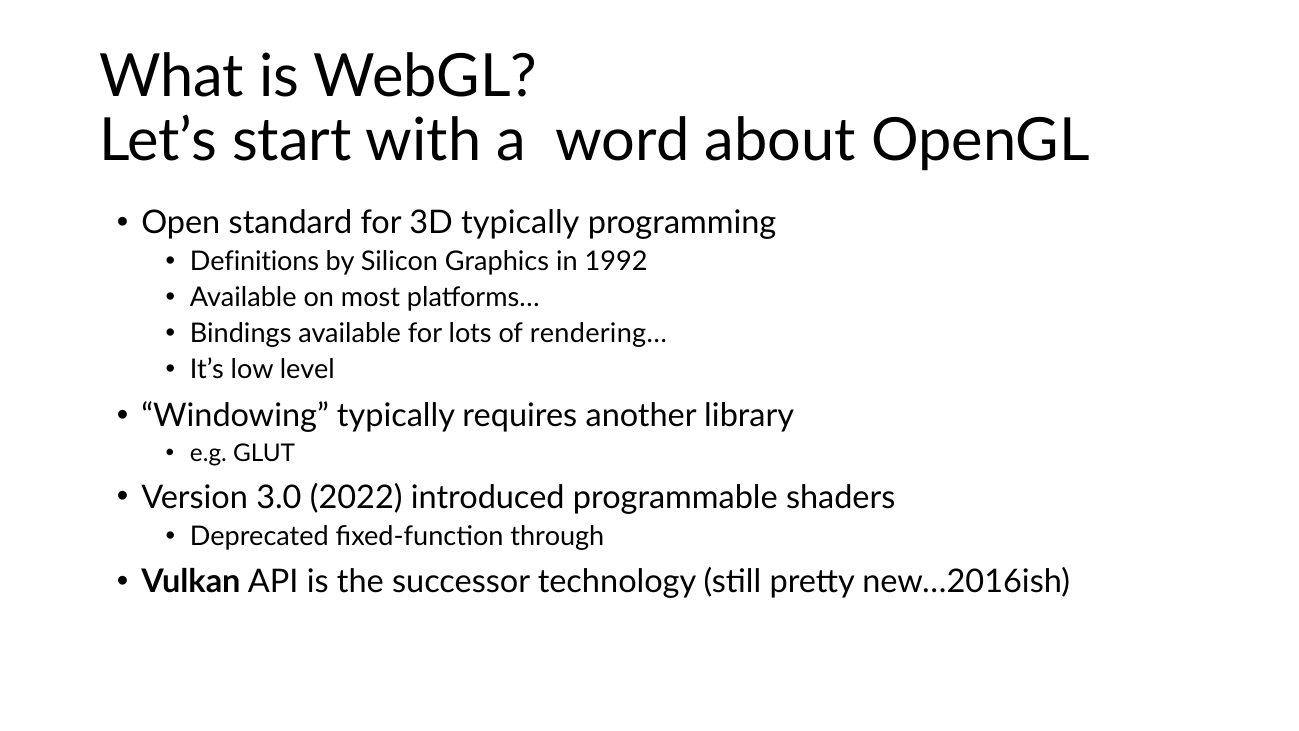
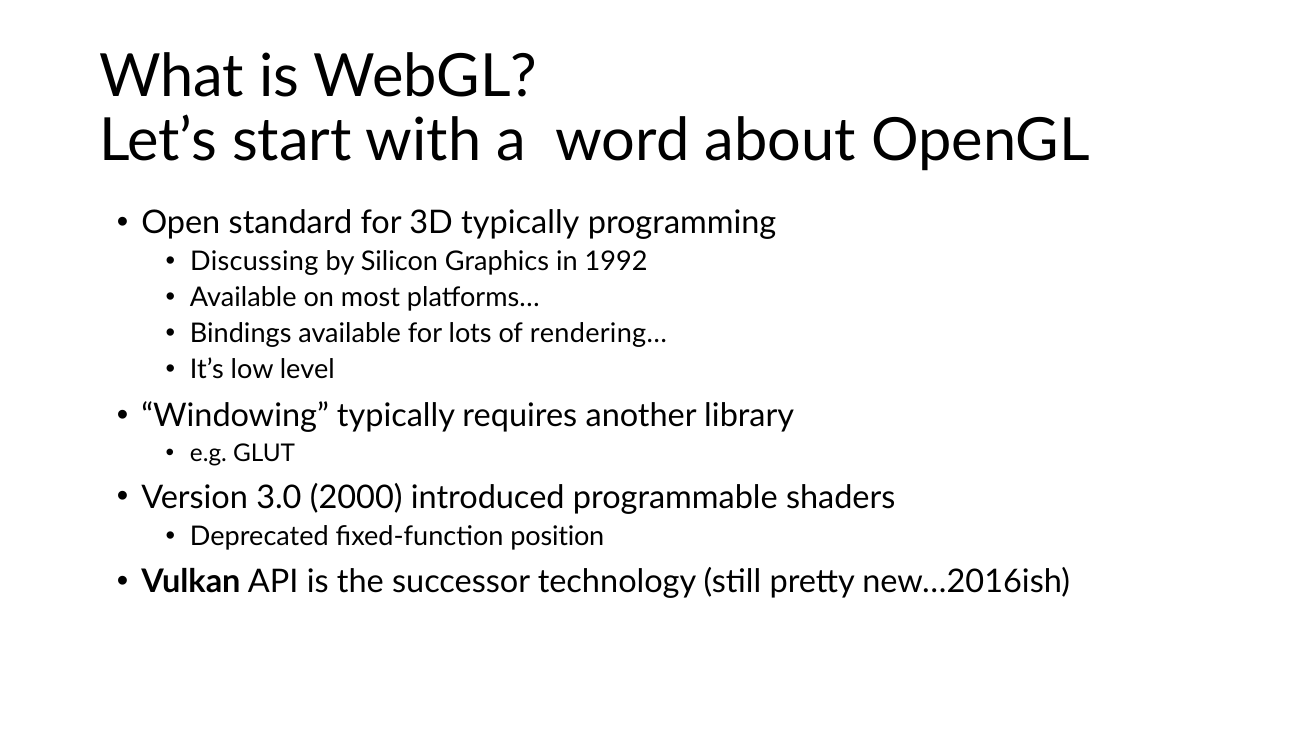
Definitions: Definitions -> Discussing (254, 262)
2022: 2022 -> 2000 (356, 497)
through: through -> position (557, 536)
